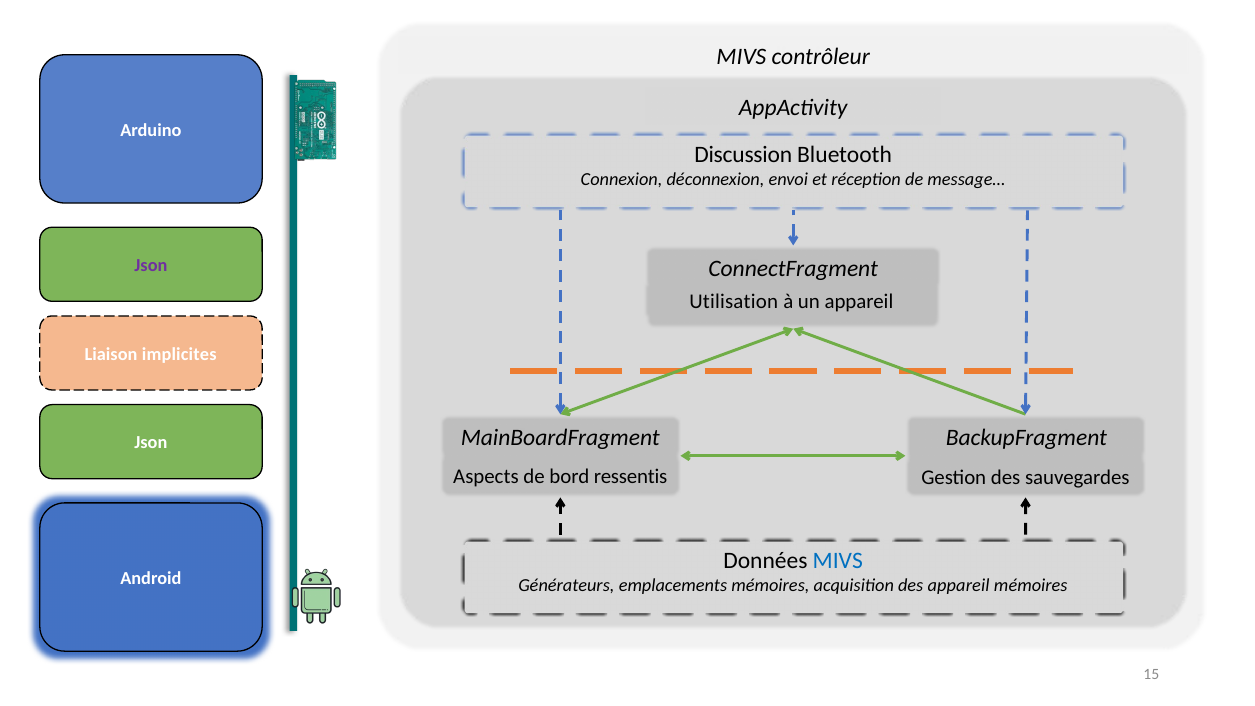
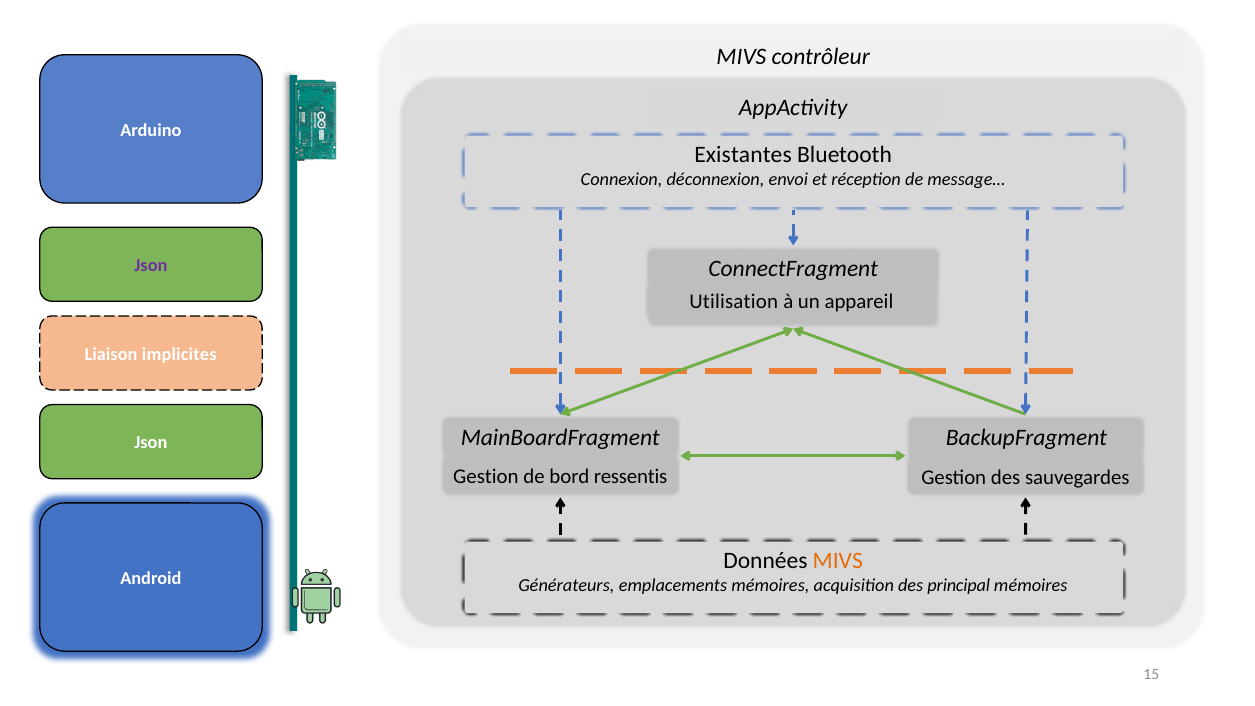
Discussion: Discussion -> Existantes (743, 155)
Aspects: Aspects -> Gestion (486, 477)
MIVS colour: blue -> orange (838, 561)
des appareil: appareil -> principal (959, 586)
